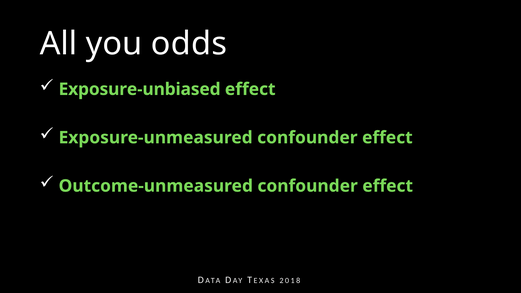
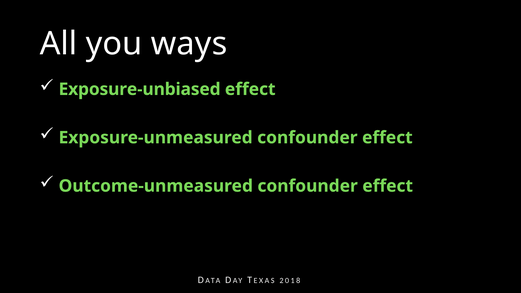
odds: odds -> ways (189, 44)
